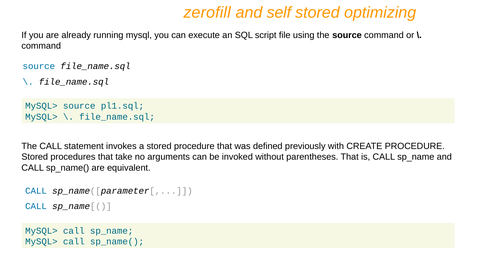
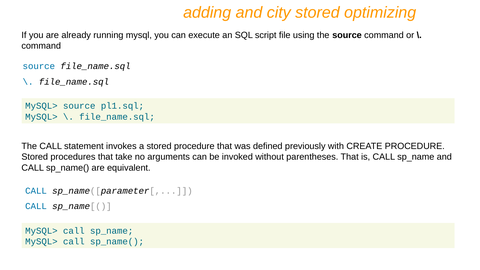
zerofill: zerofill -> adding (207, 12)
self: self -> city (279, 12)
